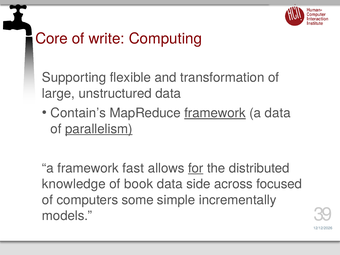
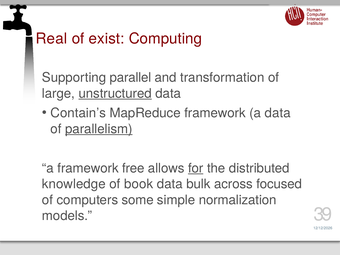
Core: Core -> Real (51, 39)
write: write -> exist (107, 39)
flexible: flexible -> parallel (130, 78)
unstructured underline: none -> present (115, 93)
framework underline: present -> none (215, 113)
fast: fast -> free (133, 168)
side: side -> bulk (198, 184)
incrementally: incrementally -> normalization (238, 200)
